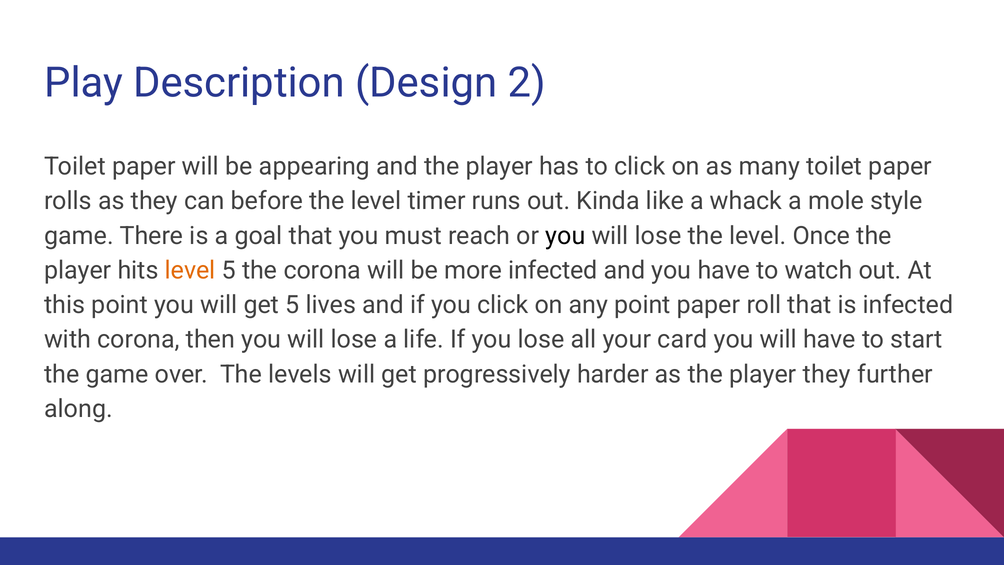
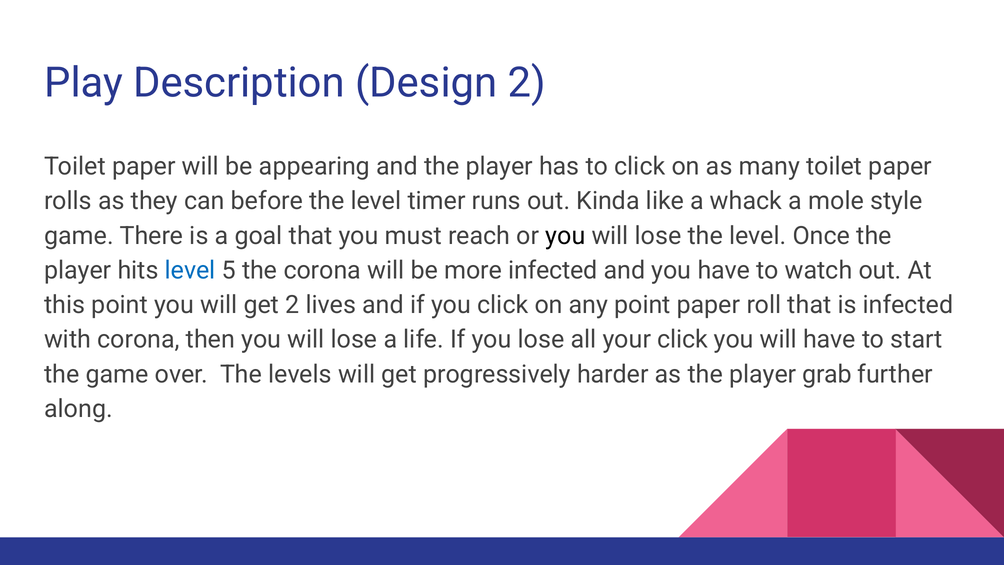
level colour: orange -> blue (190, 270)
get 5: 5 -> 2 (292, 305)
your card: card -> click (683, 340)
player they: they -> grab (827, 374)
